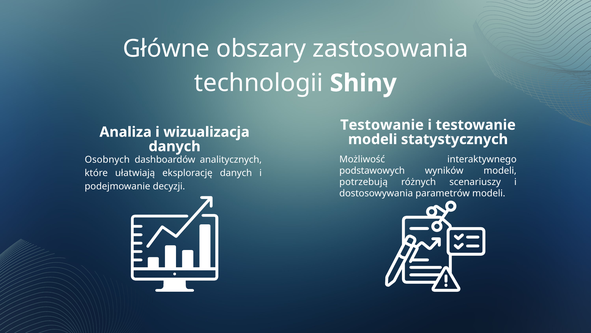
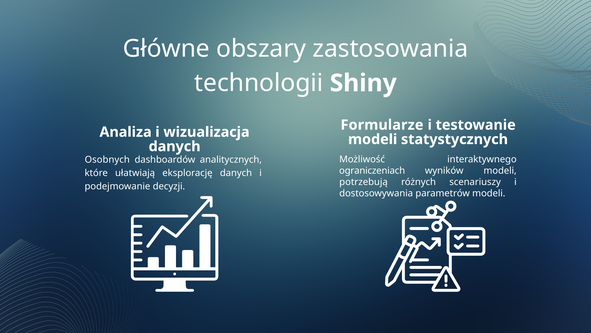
Testowanie: Testowanie -> Formularze (382, 125)
podstawowych: podstawowych -> ograniczeniach (372, 170)
